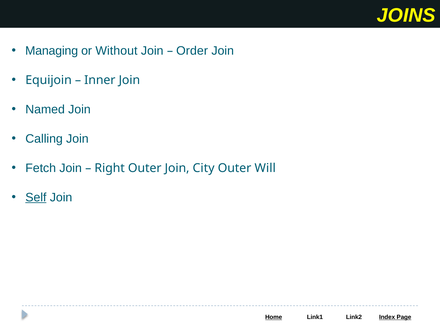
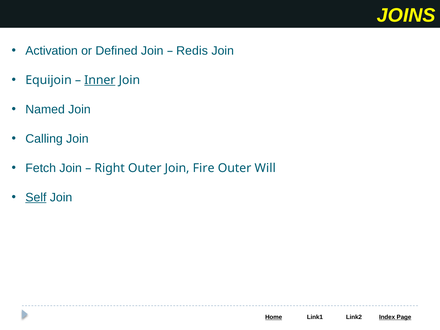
Managing: Managing -> Activation (52, 51)
Without: Without -> Defined (117, 51)
Order: Order -> Redis (192, 51)
Inner underline: none -> present (100, 80)
City: City -> Fire (204, 168)
